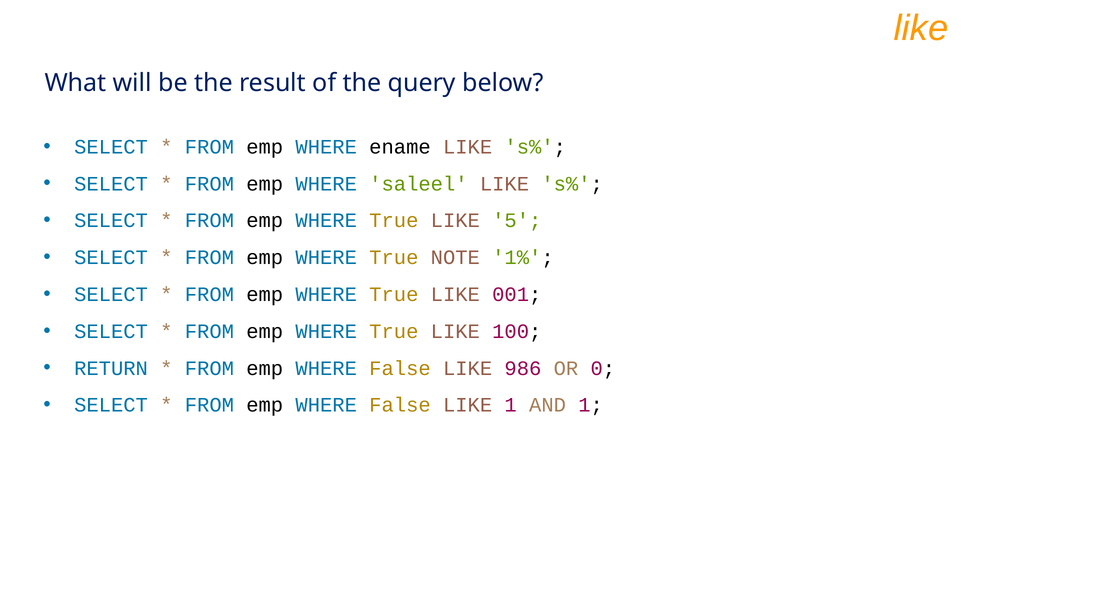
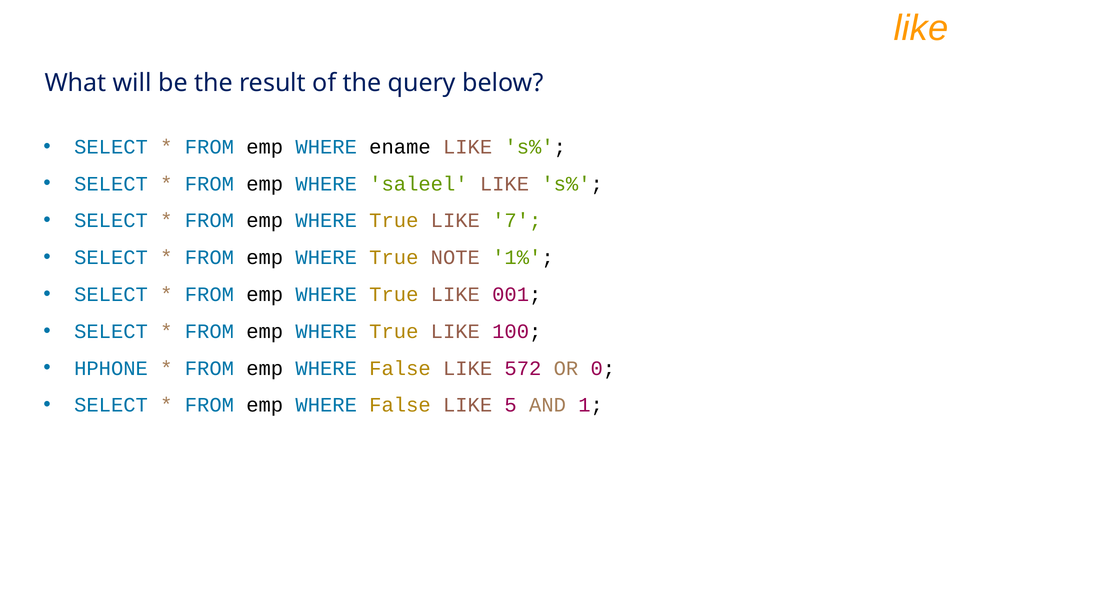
5: 5 -> 7 (517, 221)
RETURN: RETURN -> HPHONE (111, 368)
986: 986 -> 572 (523, 368)
LIKE 1: 1 -> 5 (511, 405)
